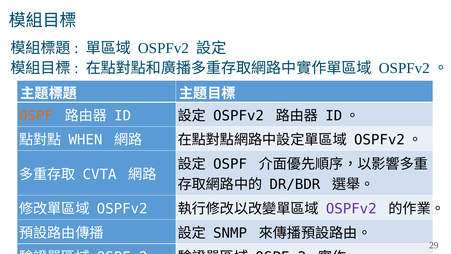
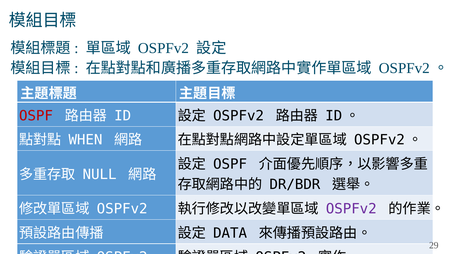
OSPF colour: orange -> red (36, 116)
CVTA: CVTA -> NULL (100, 174)
SNMP: SNMP -> DATA (230, 233)
